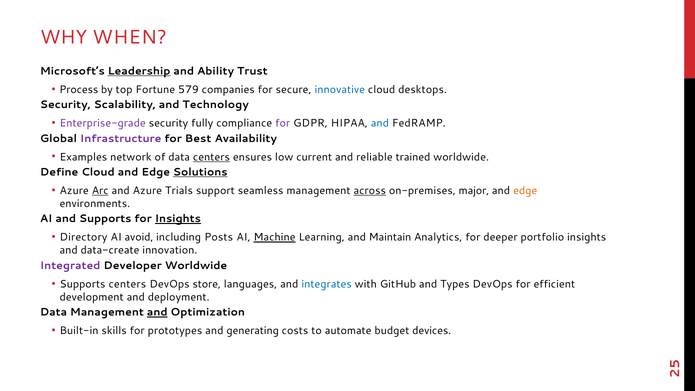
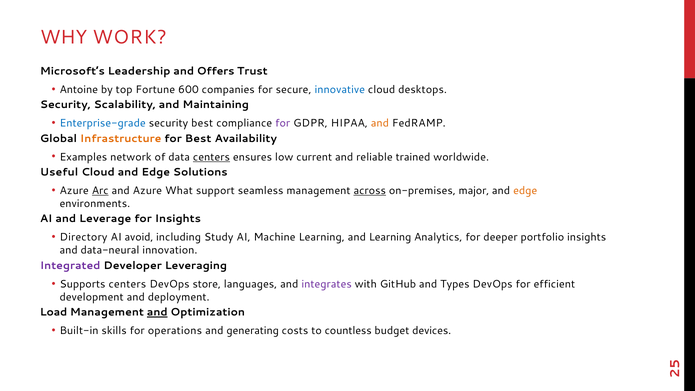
WHEN: WHEN -> WORK (130, 37)
Leadership underline: present -> none (139, 71)
Ability: Ability -> Offers (216, 71)
Process: Process -> Antoine (79, 90)
579: 579 -> 600 (188, 90)
Technology: Technology -> Maintaining (216, 105)
Enterprise-grade colour: purple -> blue (103, 123)
security fully: fully -> best (202, 123)
and colour: blue -> orange (380, 123)
Infrastructure colour: purple -> orange (121, 138)
Define: Define -> Useful (59, 172)
Solutions underline: present -> none (200, 172)
Trials: Trials -> What (179, 191)
and Supports: Supports -> Leverage (105, 219)
Insights underline: present -> none (178, 219)
Posts: Posts -> Study (219, 237)
Machine underline: present -> none (275, 237)
and Maintain: Maintain -> Learning (390, 237)
data-create: data-create -> data-neural (110, 250)
Developer Worldwide: Worldwide -> Leveraging (196, 266)
integrates colour: blue -> purple (327, 284)
Data: Data -> Load (54, 312)
prototypes: prototypes -> operations (175, 331)
automate: automate -> countless (348, 331)
